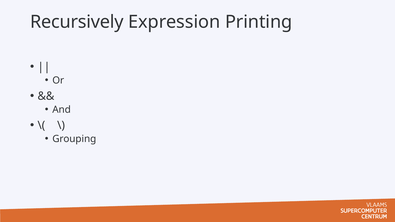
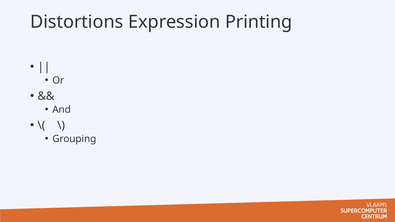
Recursively: Recursively -> Distortions (77, 22)
